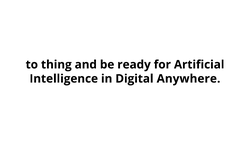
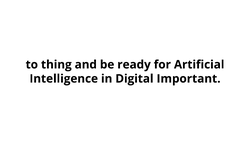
Anywhere: Anywhere -> Important (189, 78)
